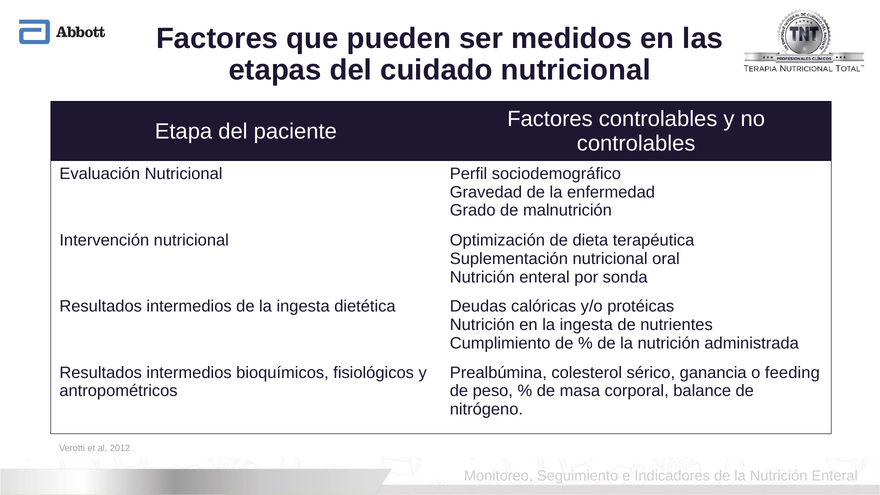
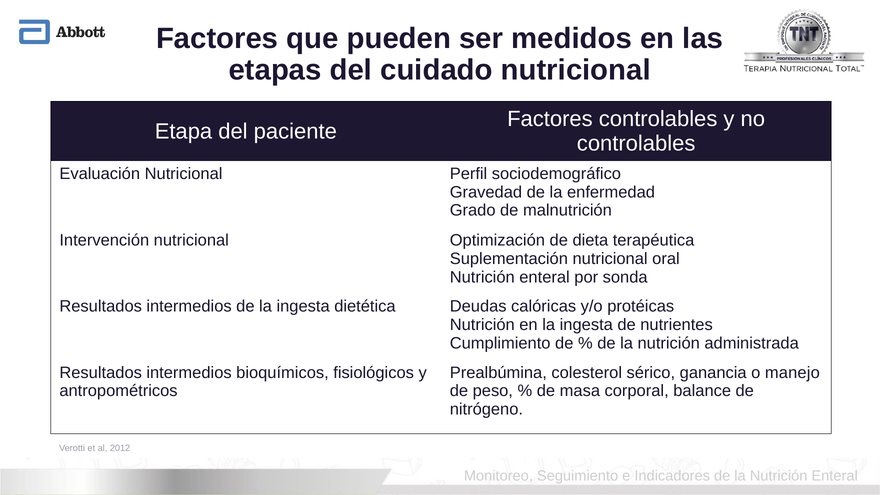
feeding: feeding -> manejo (792, 373)
